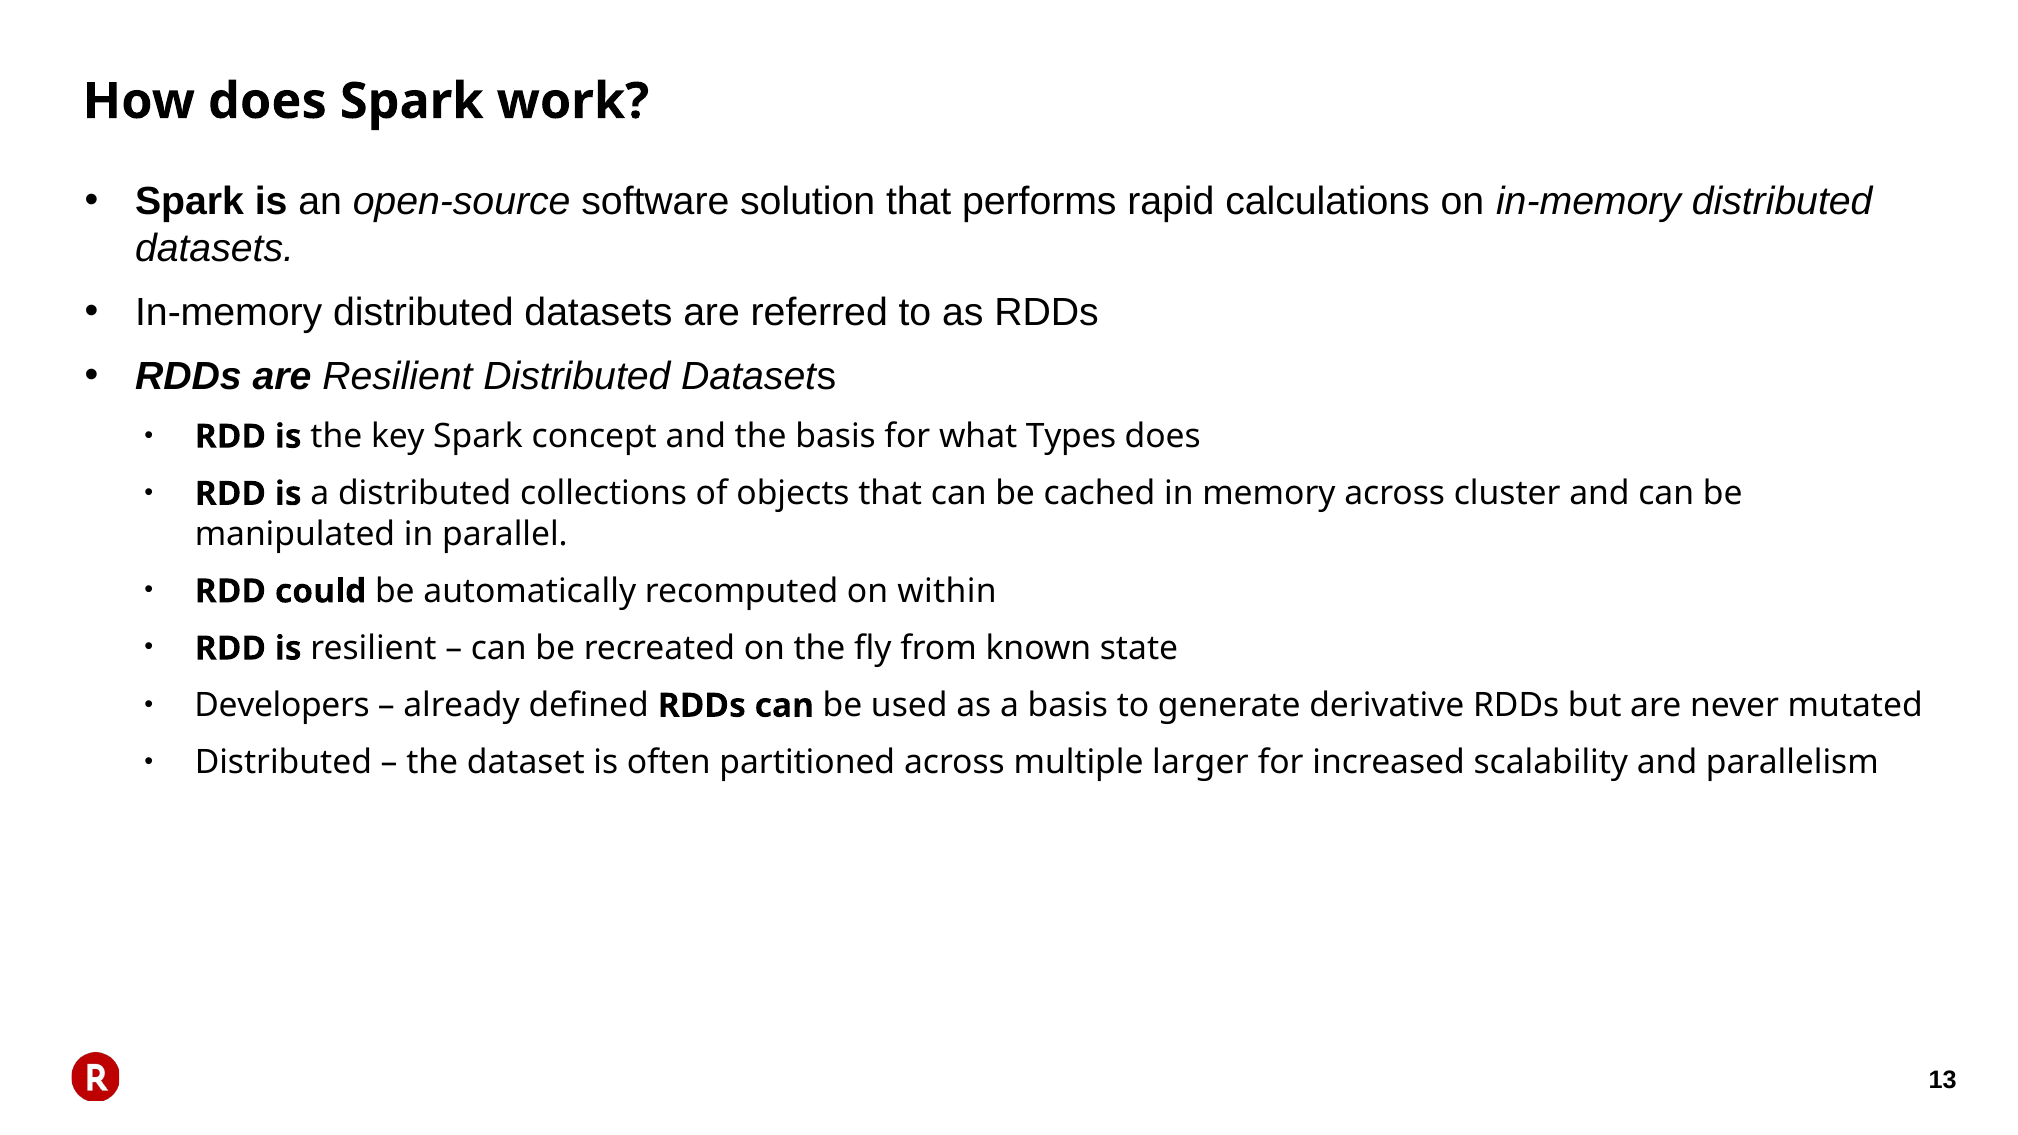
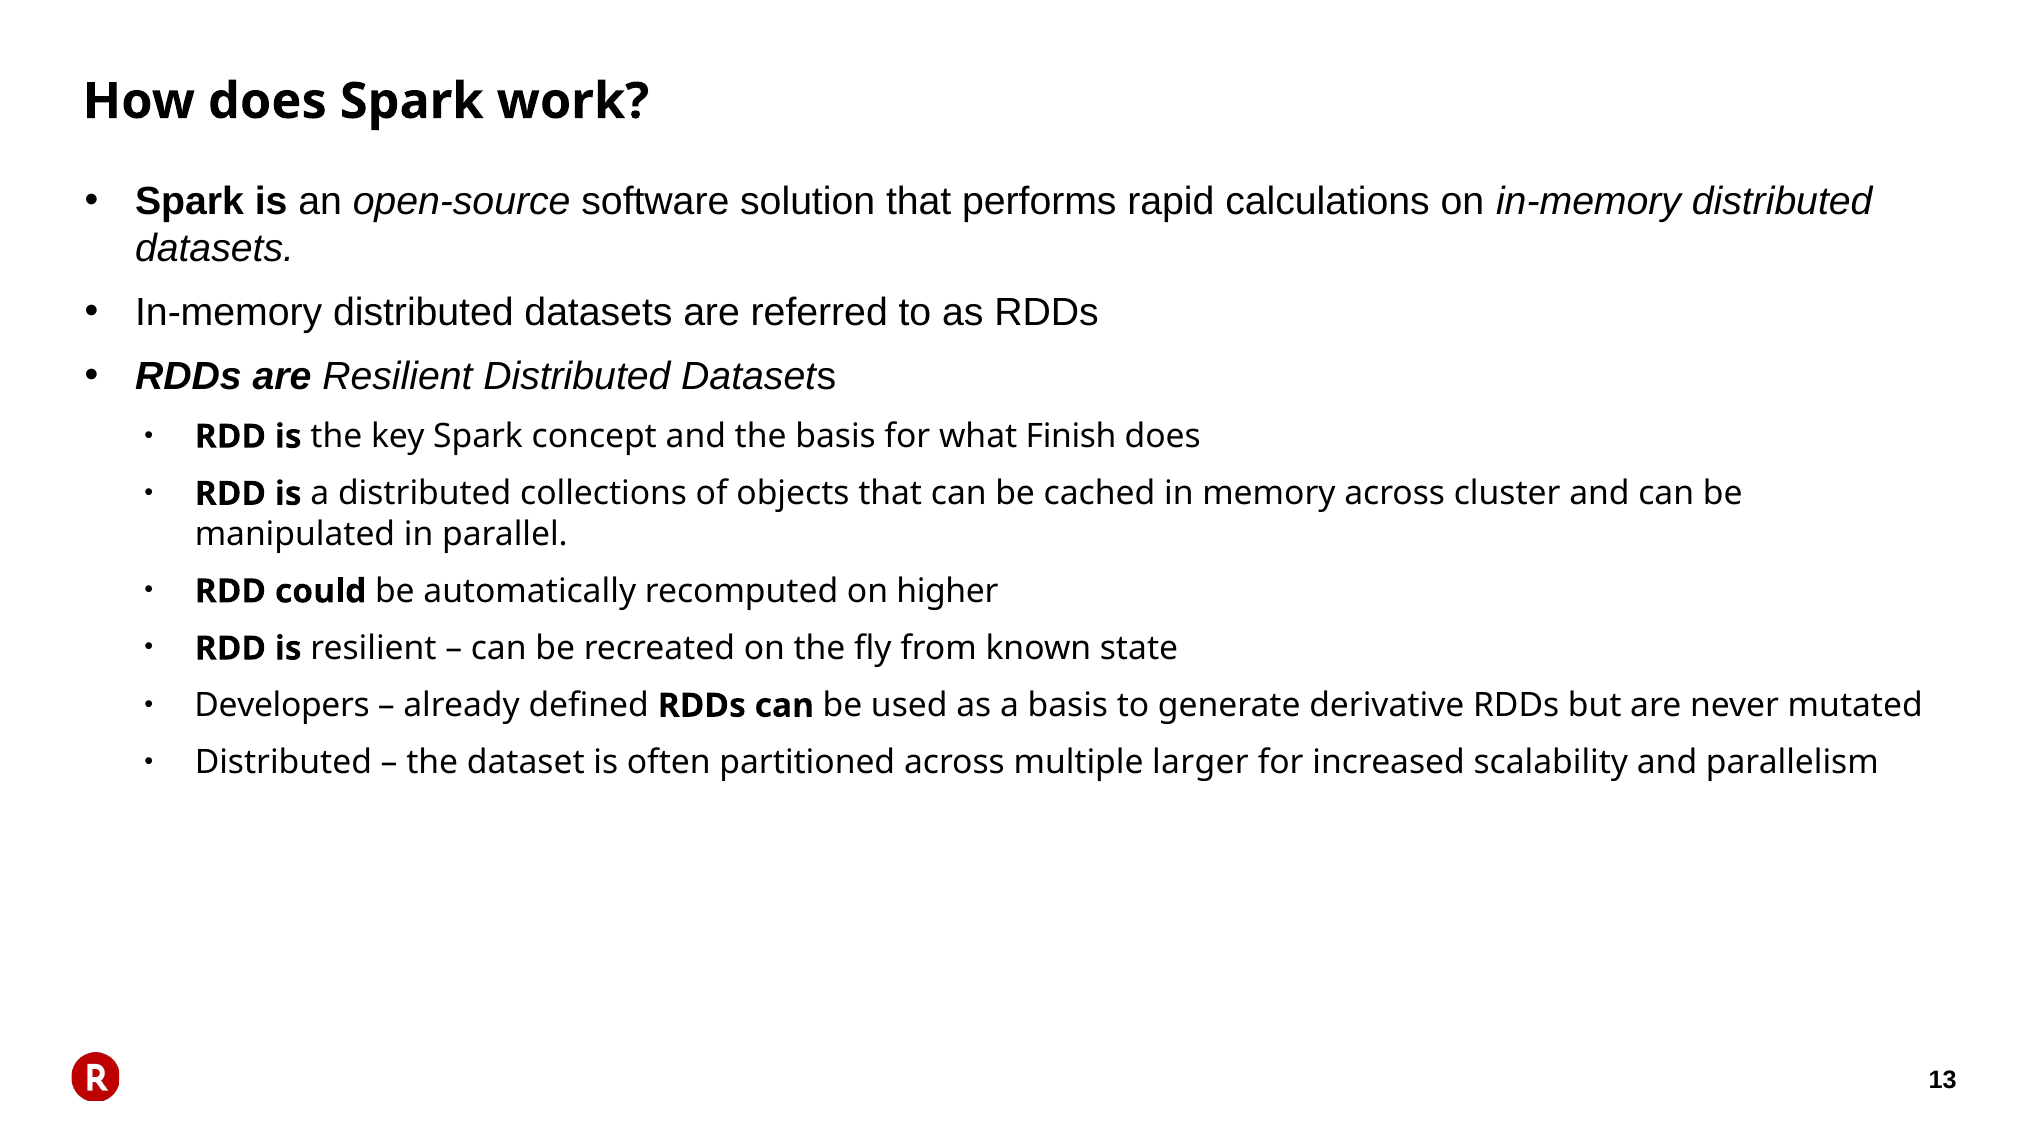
Types: Types -> Finish (1071, 437)
within: within -> higher (947, 591)
